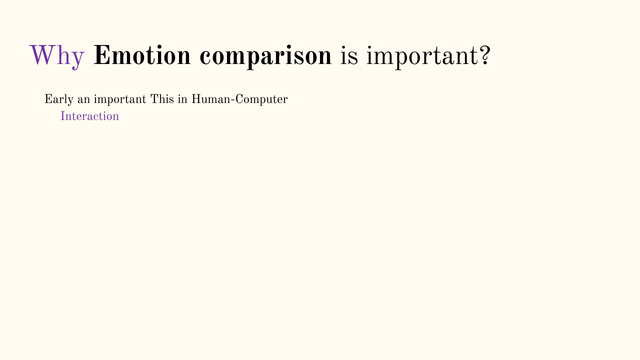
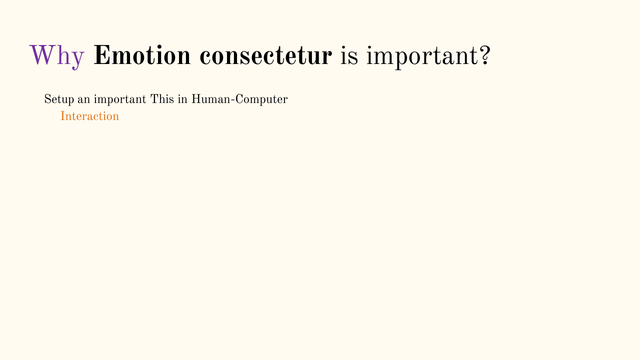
comparison: comparison -> consectetur (266, 55)
Early: Early -> Setup (59, 99)
Interaction colour: purple -> orange (90, 116)
